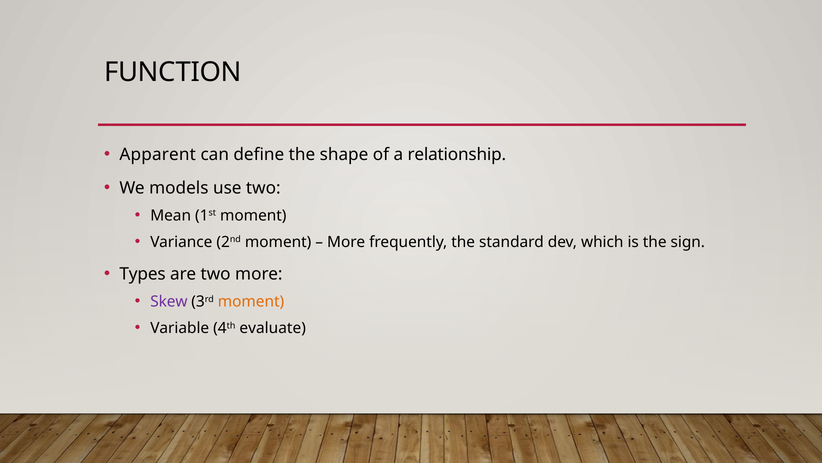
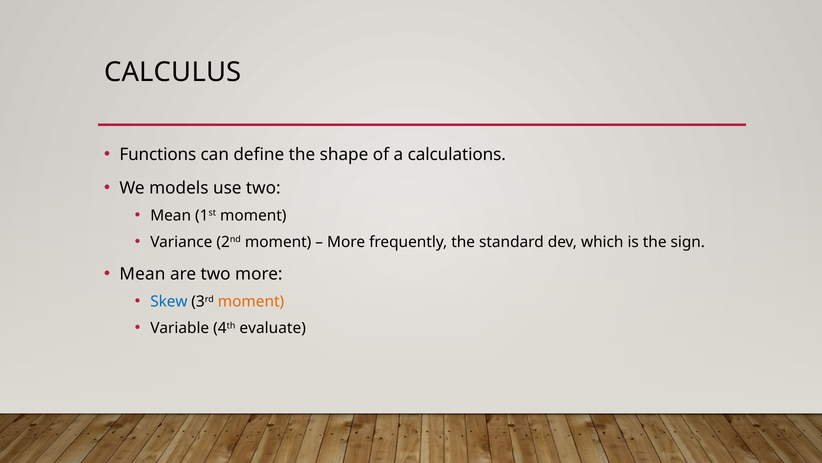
FUNCTION: FUNCTION -> CALCULUS (173, 72)
Apparent: Apparent -> Functions (158, 155)
relationship: relationship -> calculations (457, 155)
Types: Types -> Mean (142, 274)
Skew colour: purple -> blue (169, 301)
